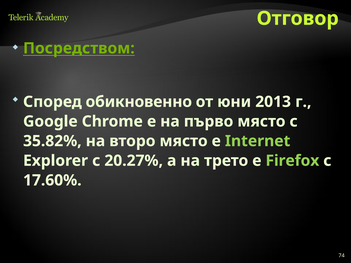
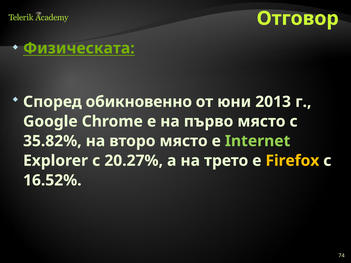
Посредством: Посредством -> Физическата (79, 48)
Firefox colour: light green -> yellow (292, 161)
17.60%: 17.60% -> 16.52% (52, 180)
